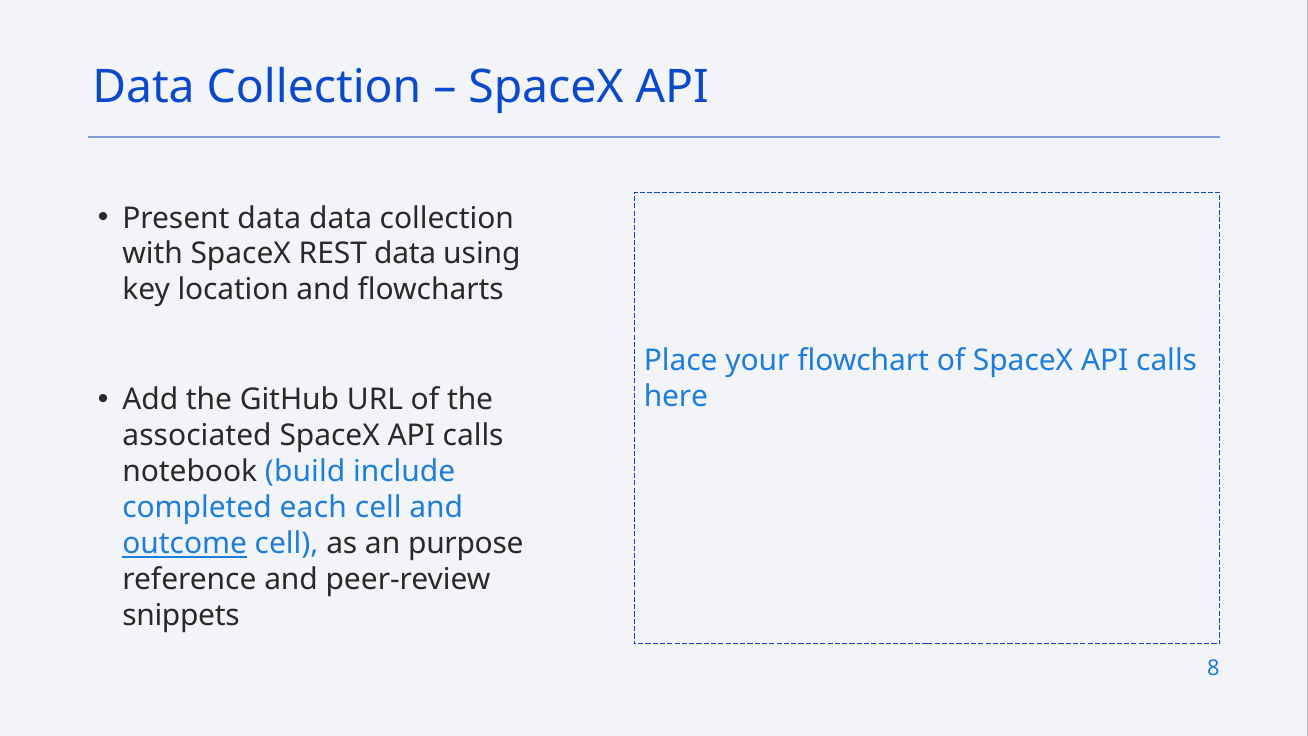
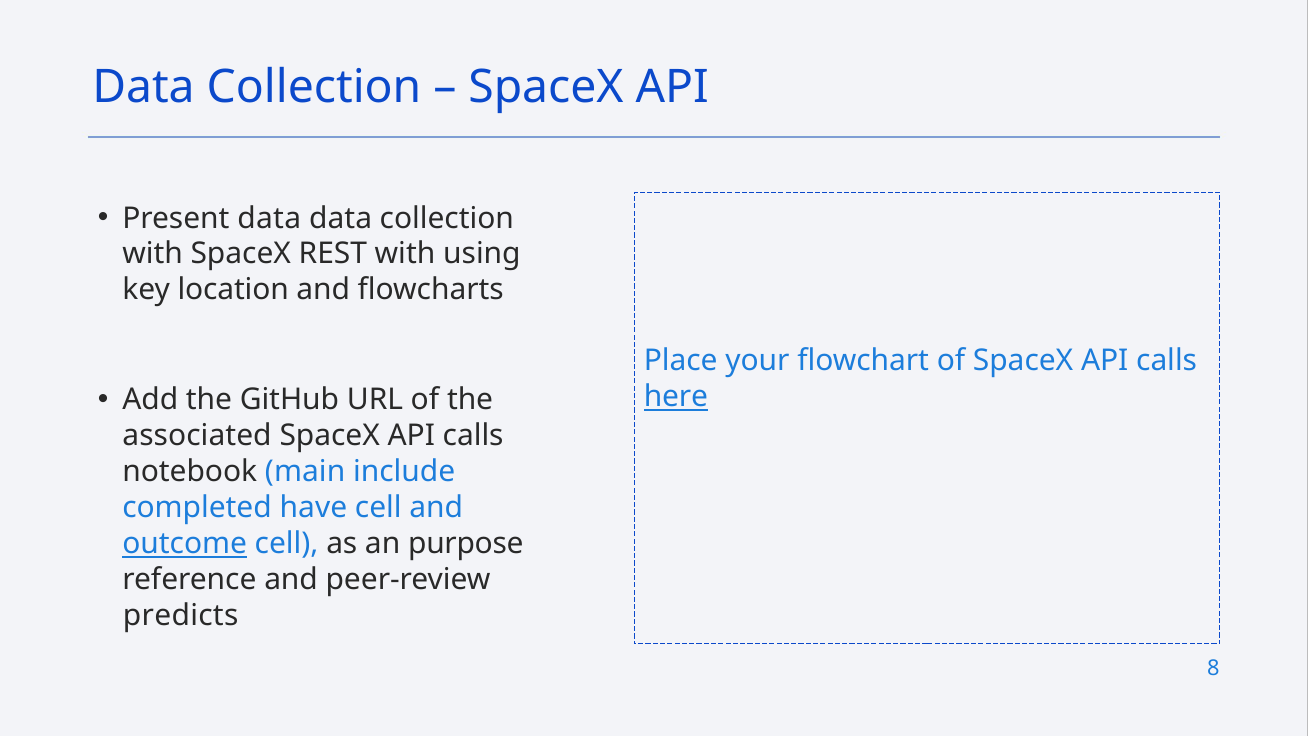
REST data: data -> with (405, 254)
here underline: none -> present (676, 397)
build: build -> main (305, 472)
each: each -> have (313, 508)
snippets: snippets -> predicts (181, 615)
